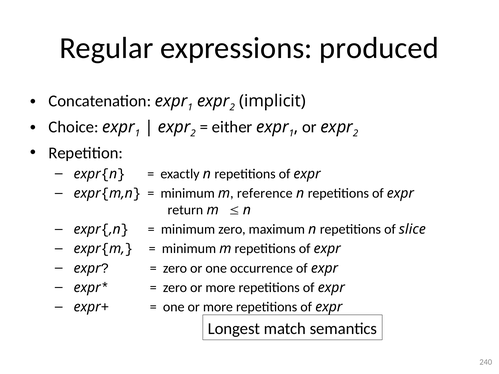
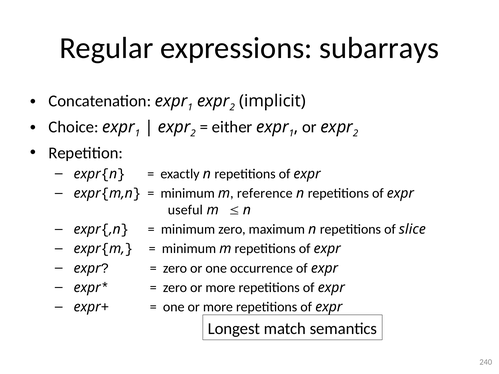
produced: produced -> subarrays (379, 48)
return: return -> useful (185, 210)
